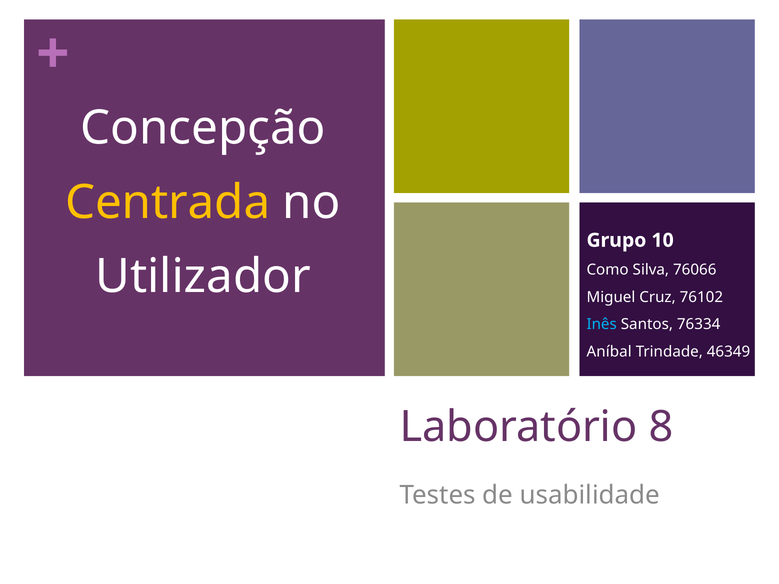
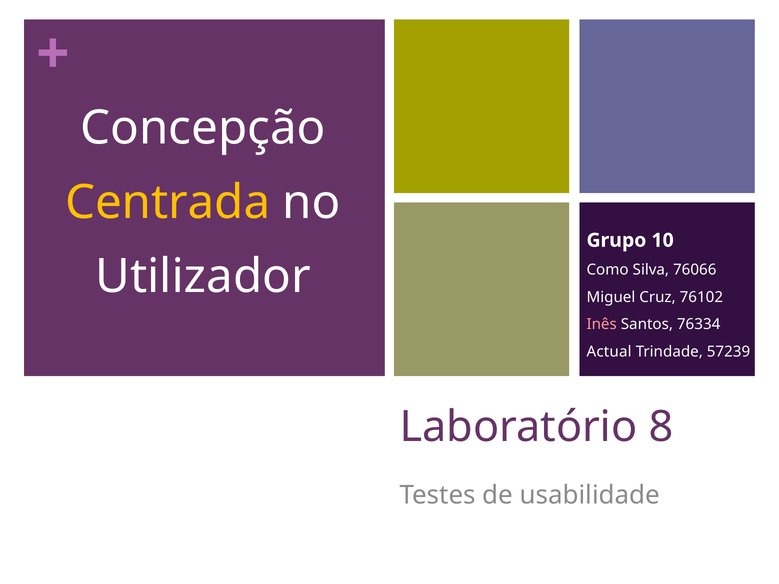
Inês colour: light blue -> pink (602, 325)
Aníbal: Aníbal -> Actual (609, 352)
46349: 46349 -> 57239 (728, 352)
